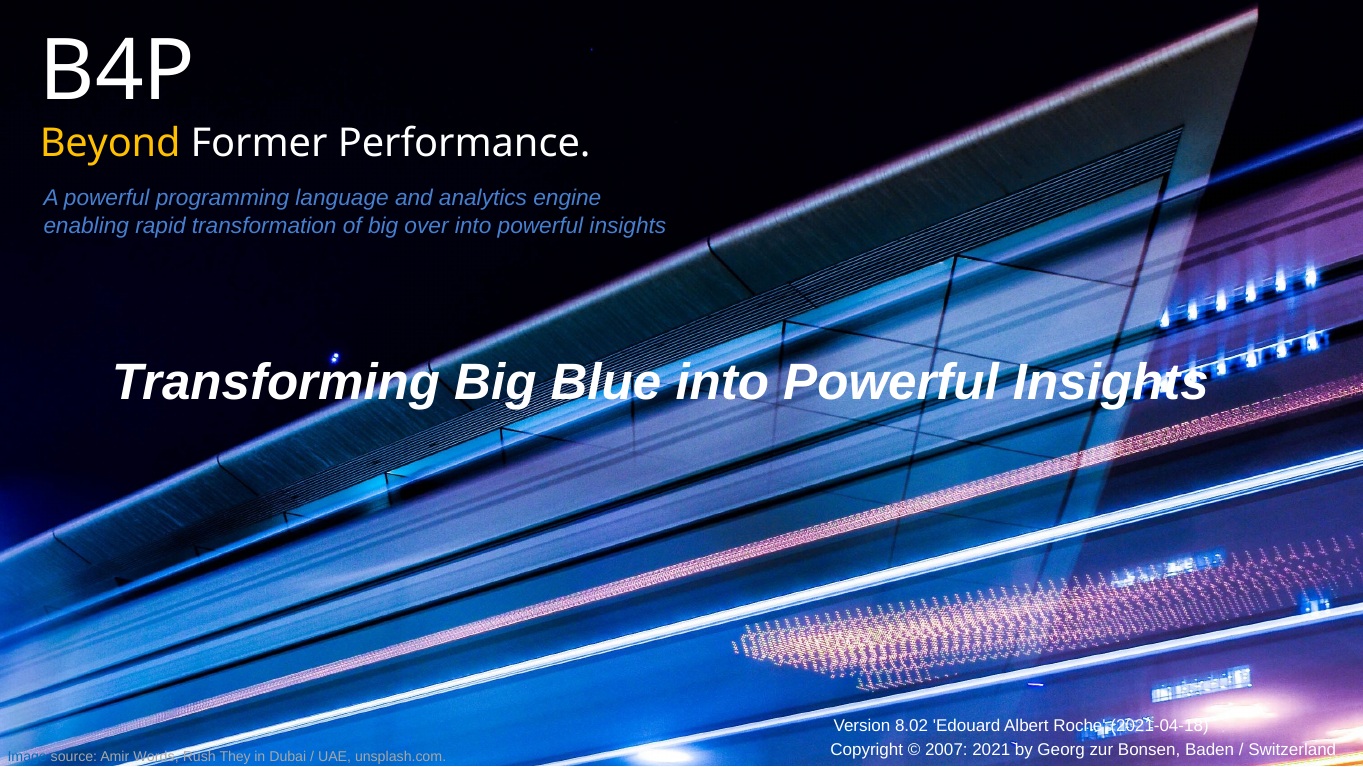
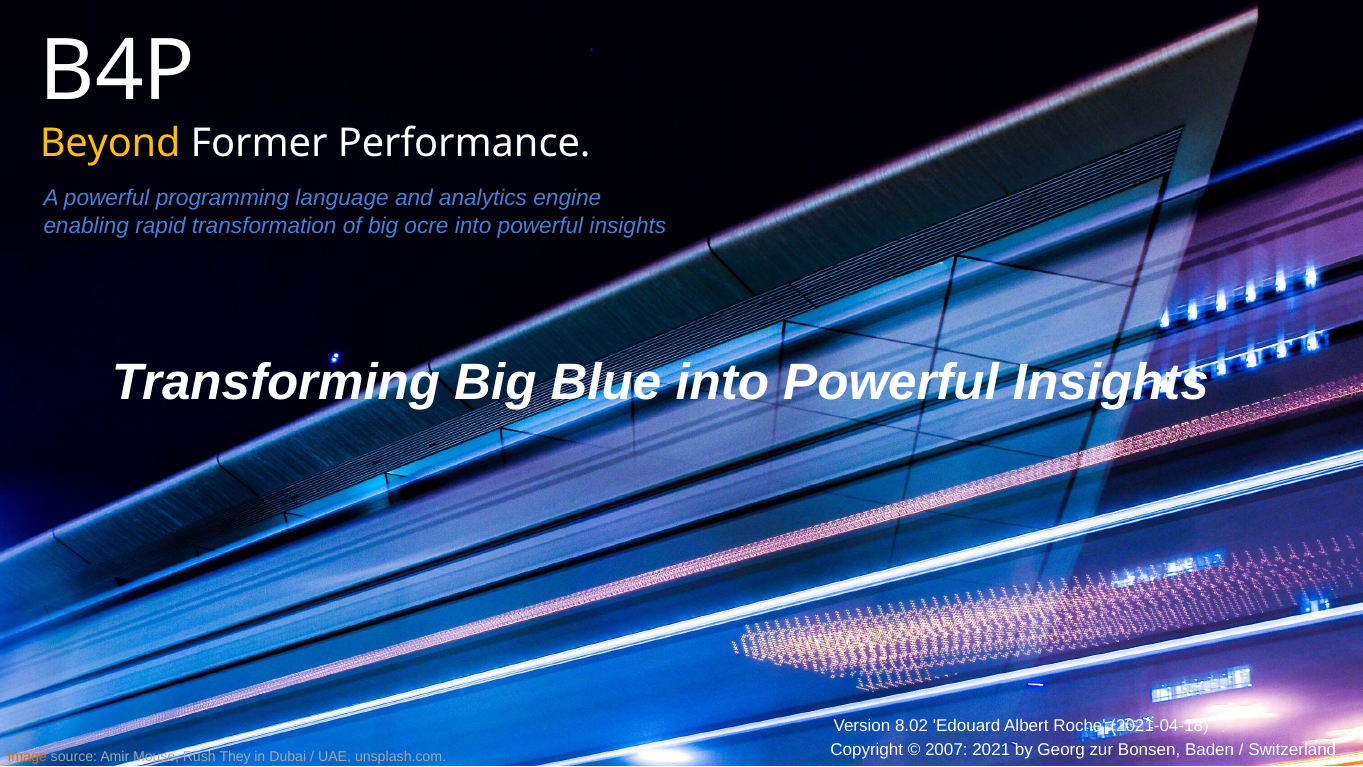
over: over -> ocre (427, 226)
Image colour: blue -> orange (27, 756)
Words: Words -> Mouse (156, 756)
